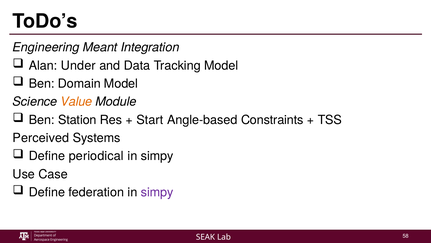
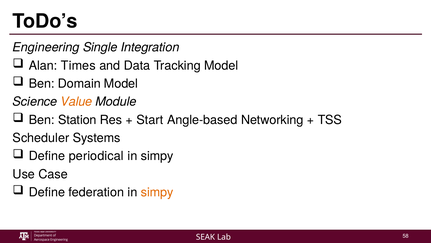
Meant: Meant -> Single (100, 47)
Under: Under -> Times (78, 65)
Constraints: Constraints -> Networking (272, 120)
Perceived: Perceived -> Scheduler (41, 138)
simpy colour: purple -> orange (157, 192)
